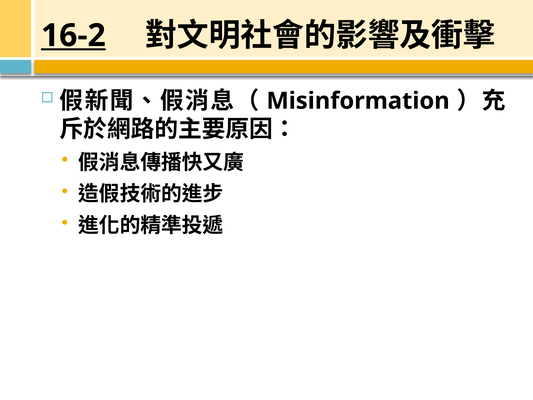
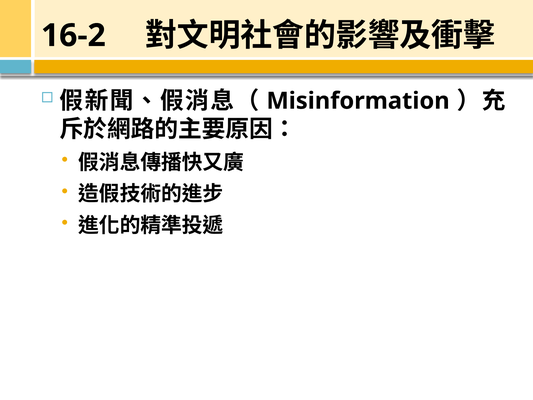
16-2 underline: present -> none (73, 36)
